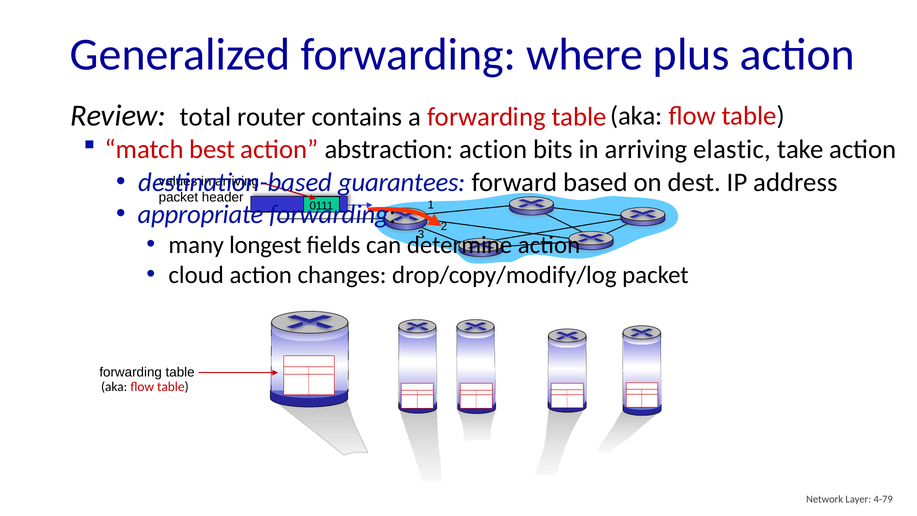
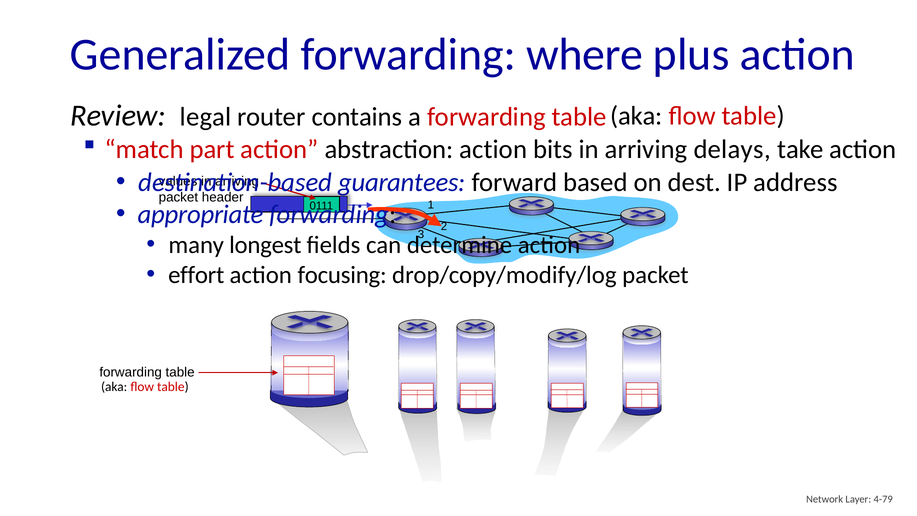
total: total -> legal (206, 117)
best: best -> part (212, 150)
elastic: elastic -> delays (732, 150)
cloud: cloud -> effort (196, 275)
changes: changes -> focusing (342, 275)
